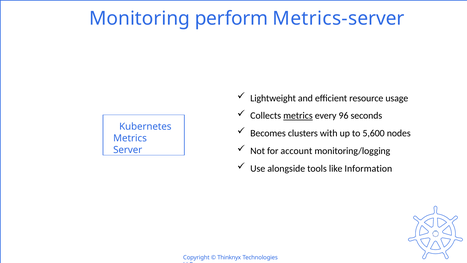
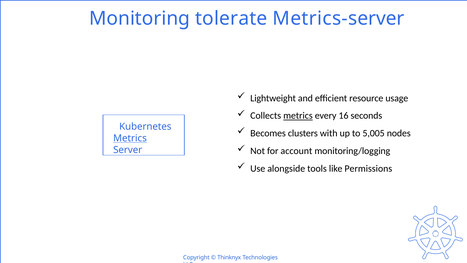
perform: perform -> tolerate (231, 19)
96: 96 -> 16 (344, 116)
5,600: 5,600 -> 5,005 (374, 133)
Metrics underline: none -> present (130, 138)
Information: Information -> Permissions (368, 168)
